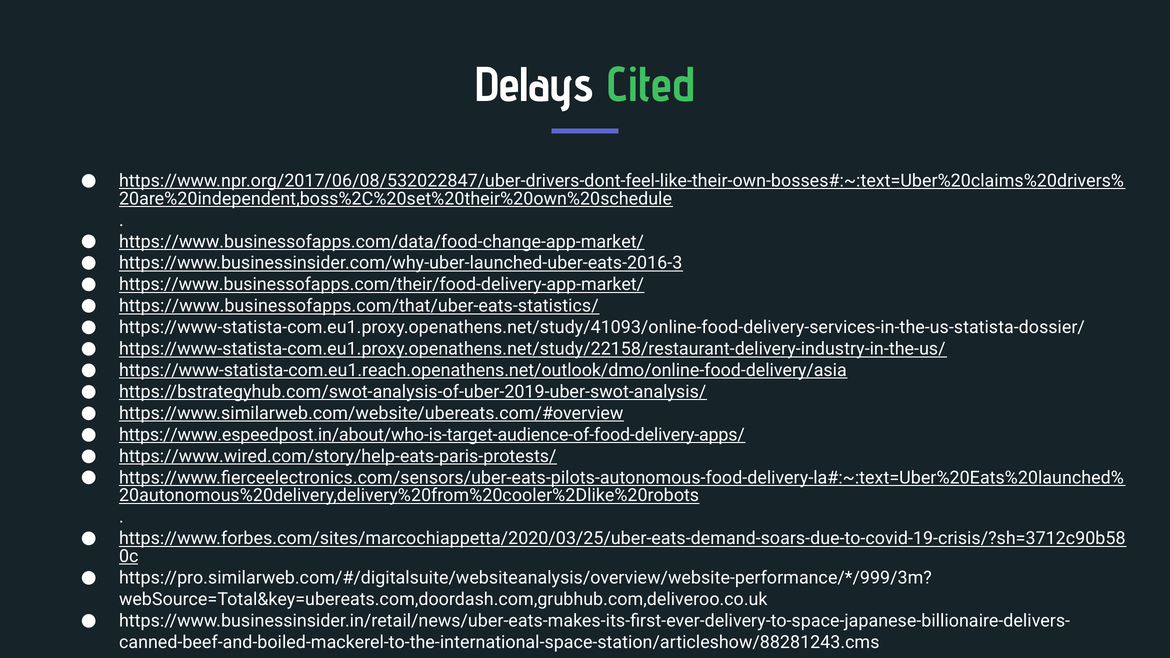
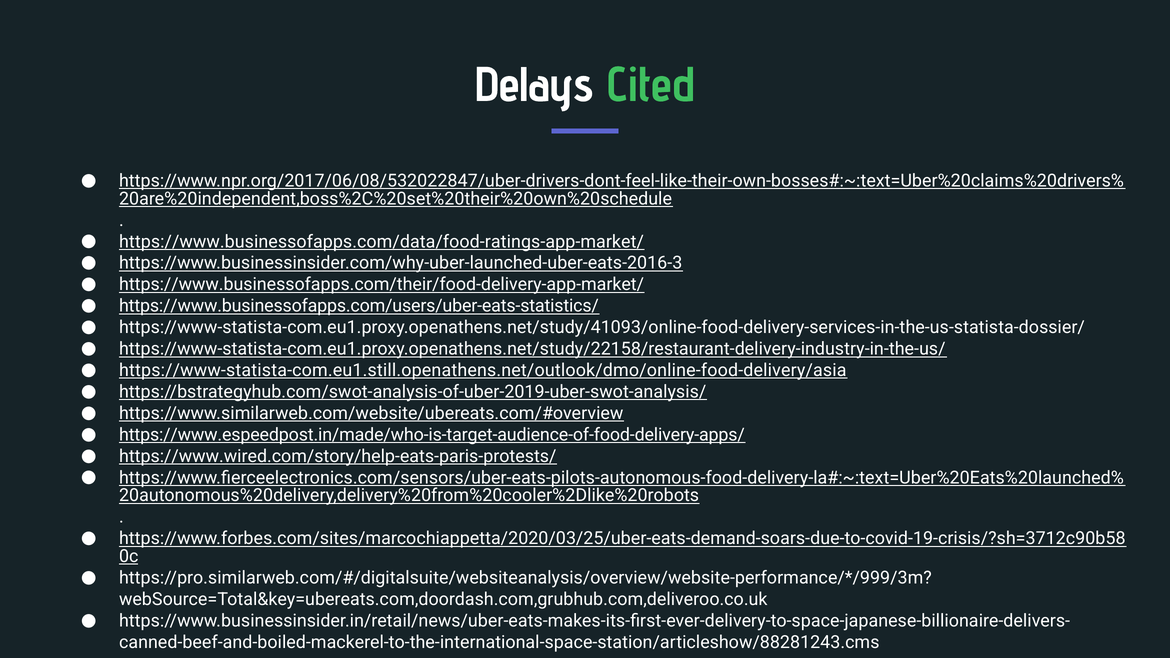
https://www.businessofapps.com/data/food-change-app-market/: https://www.businessofapps.com/data/food-change-app-market/ -> https://www.businessofapps.com/data/food-ratings-app-market/ (382, 242)
https://www.businessofapps.com/that/uber-eats-statistics/: https://www.businessofapps.com/that/uber-eats-statistics/ -> https://www.businessofapps.com/users/uber-eats-statistics/ (359, 306)
https://www-statista-com.eu1.reach.openathens.net/outlook/dmo/online-food-delivery/asia: https://www-statista-com.eu1.reach.openathens.net/outlook/dmo/online-food-delivery/asia -> https://www-statista-com.eu1.still.openathens.net/outlook/dmo/online-food-delivery/asia (483, 370)
https://www.espeedpost.in/about/who-is-target-audience-of-food-delivery-apps/: https://www.espeedpost.in/about/who-is-target-audience-of-food-delivery-apps/ -> https://www.espeedpost.in/made/who-is-target-audience-of-food-delivery-apps/ (432, 435)
